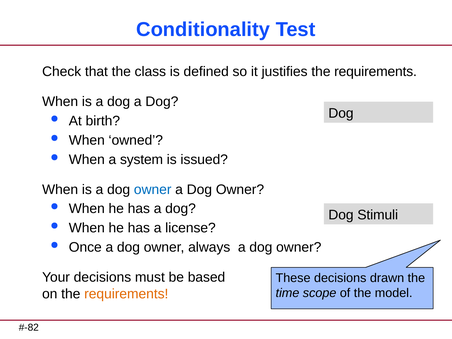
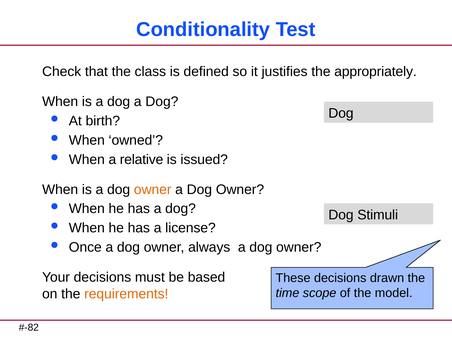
justifies the requirements: requirements -> appropriately (376, 72)
system: system -> relative (142, 160)
owner colour: blue -> orange (153, 189)
